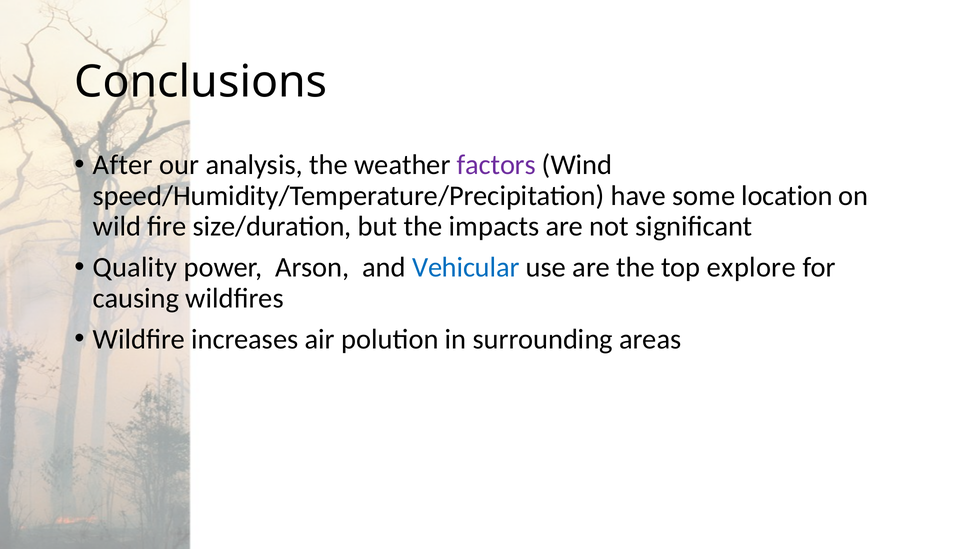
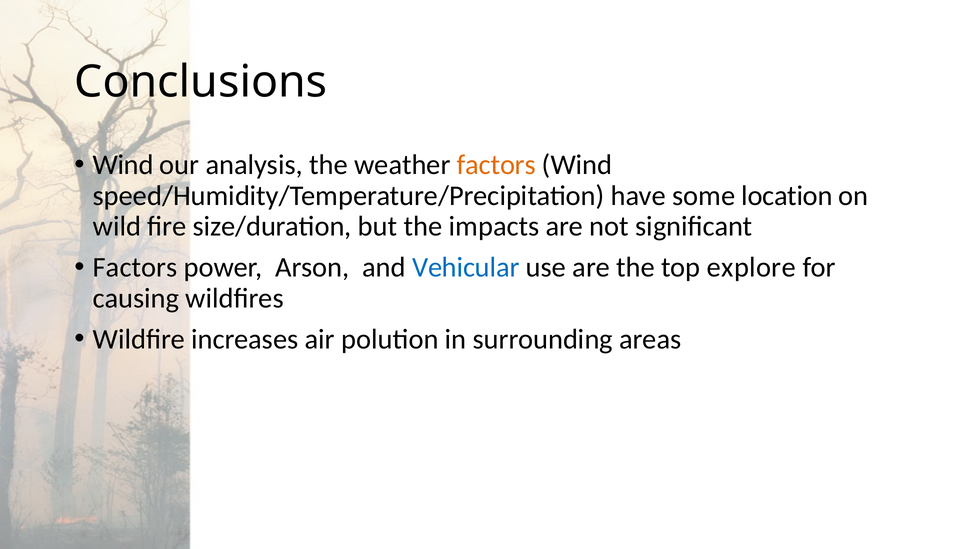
After: After -> Wind (123, 165)
factors colour: purple -> orange (496, 165)
Quality: Quality -> Factors (135, 268)
